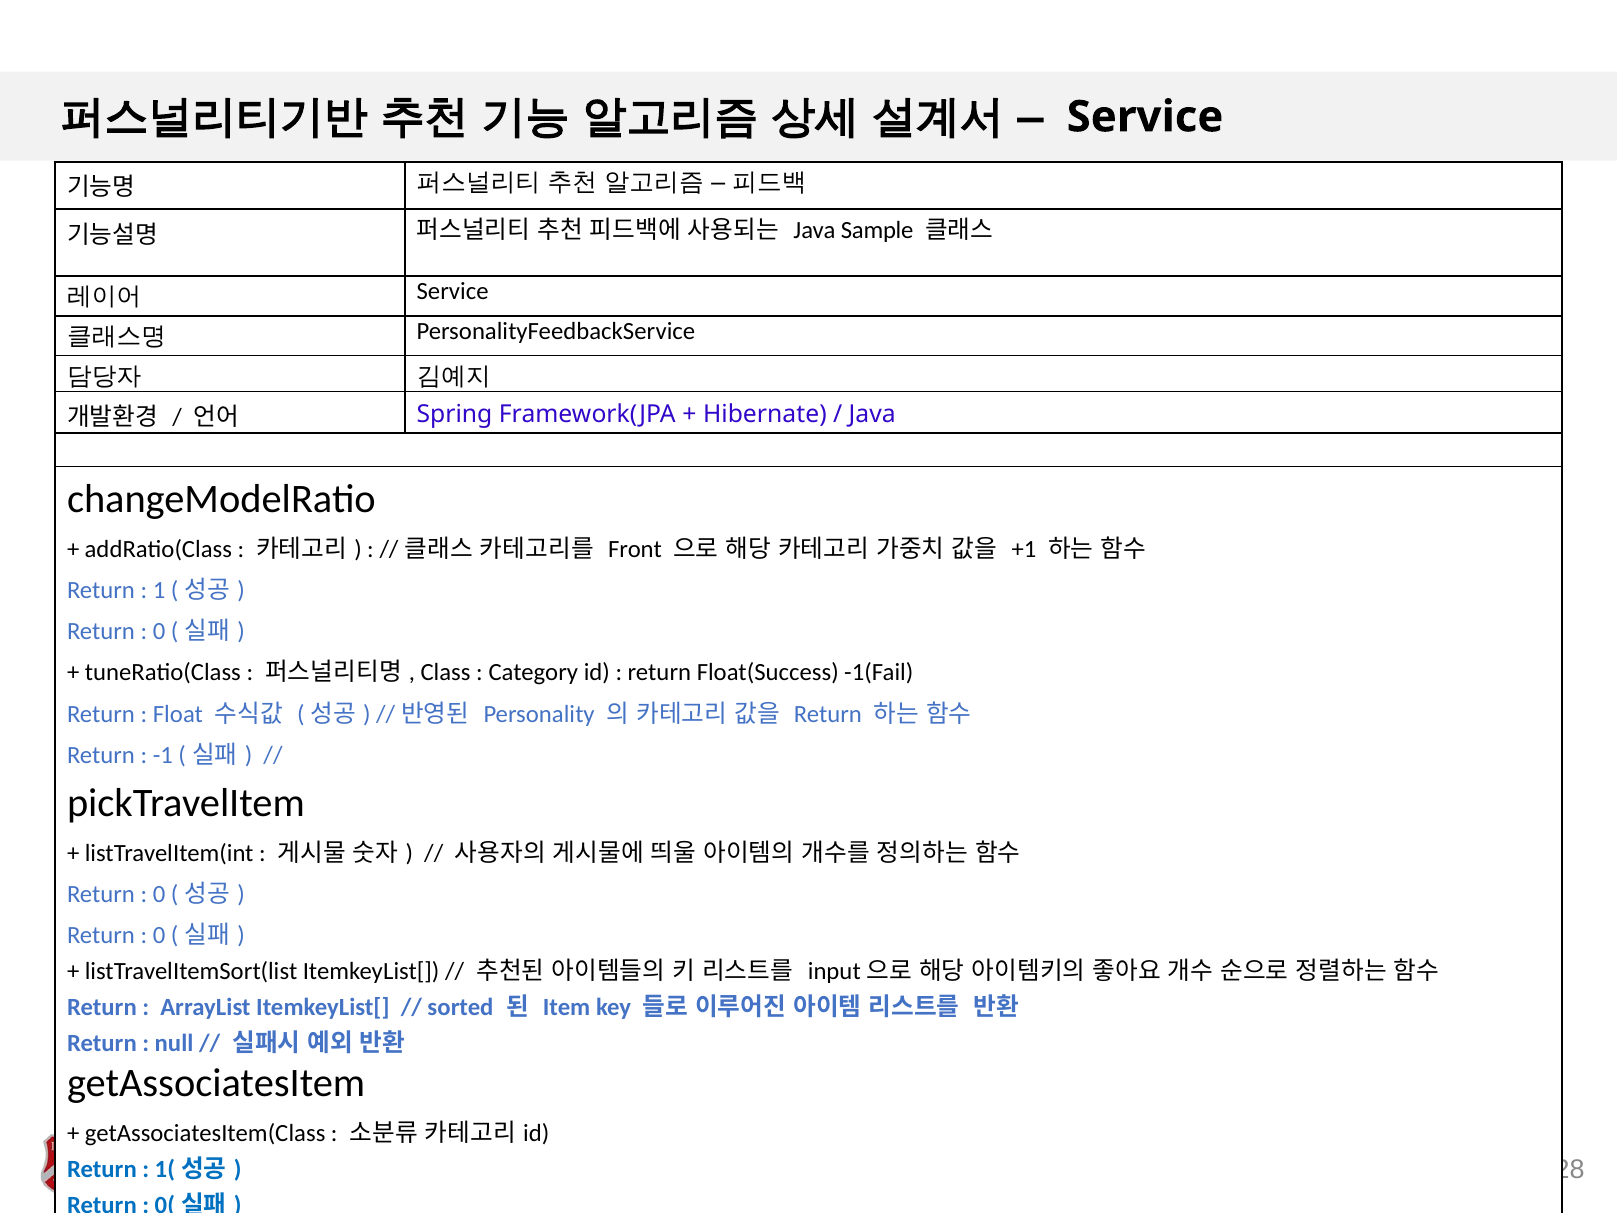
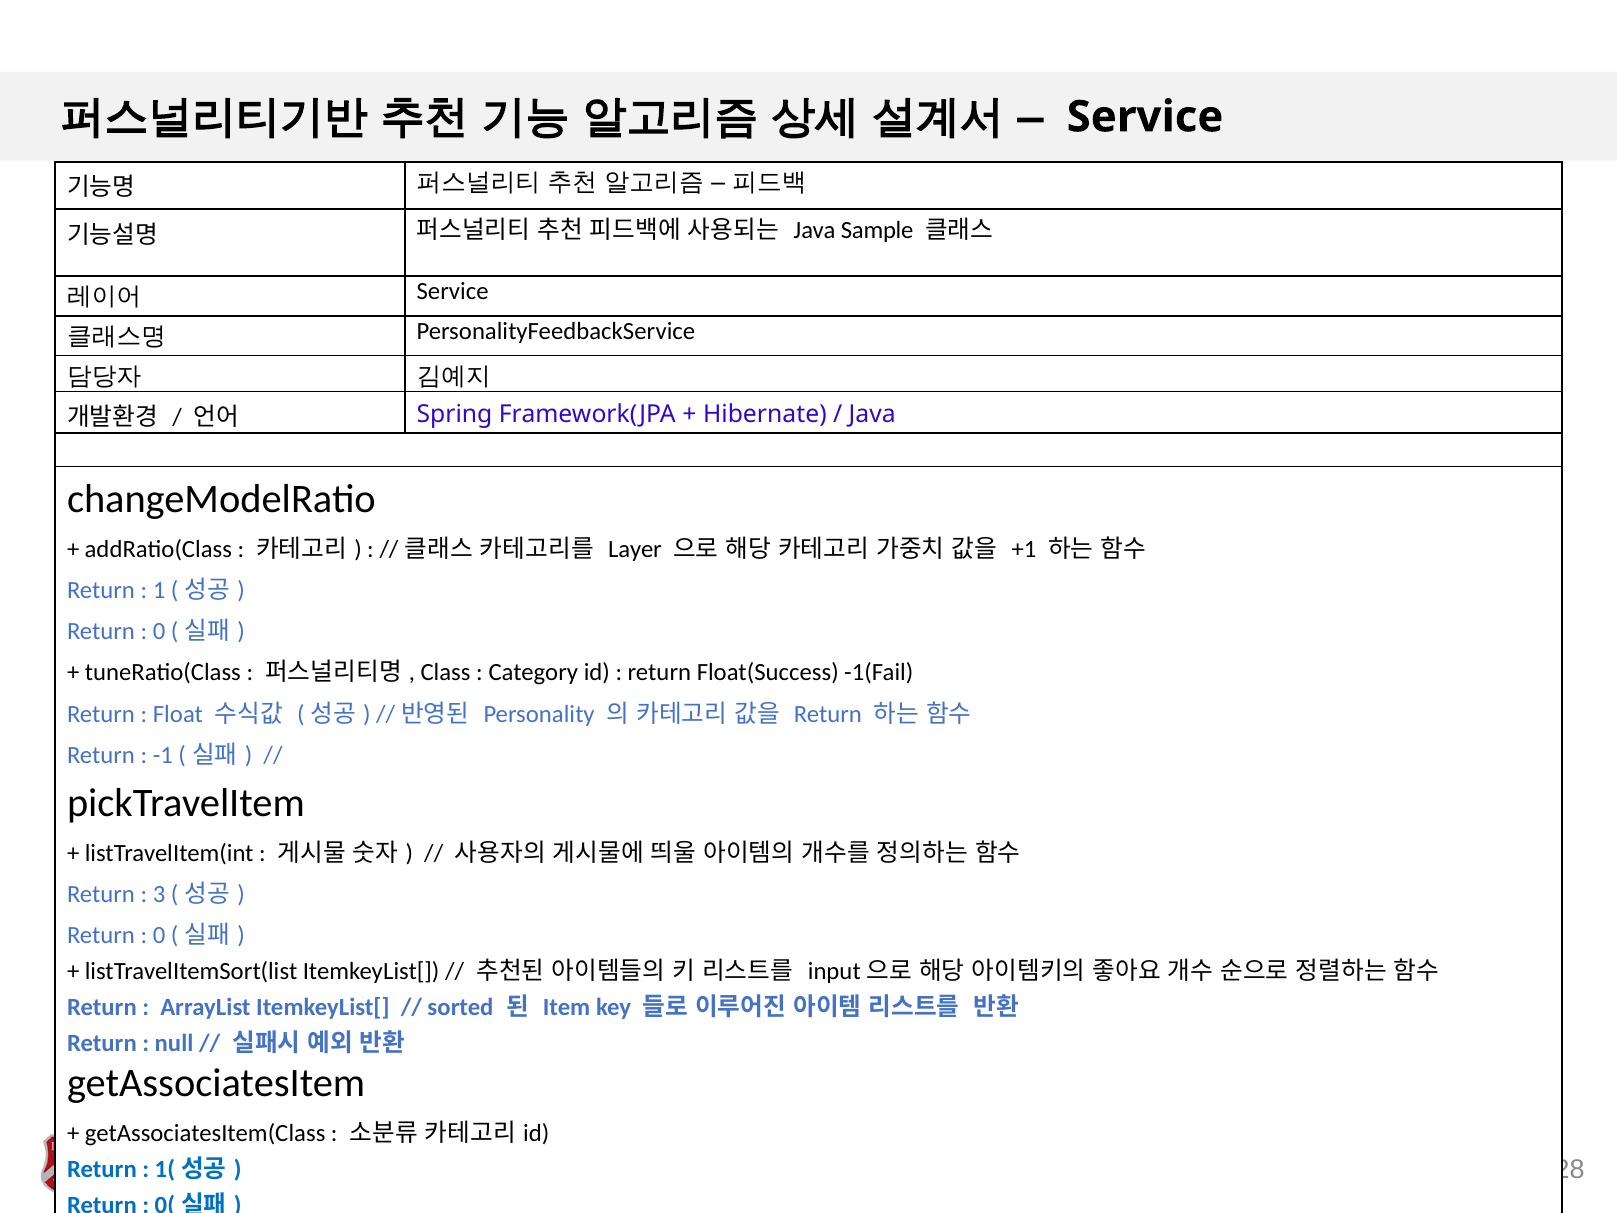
Front: Front -> Layer (635, 549)
0: 0 -> 3 (159, 894)
